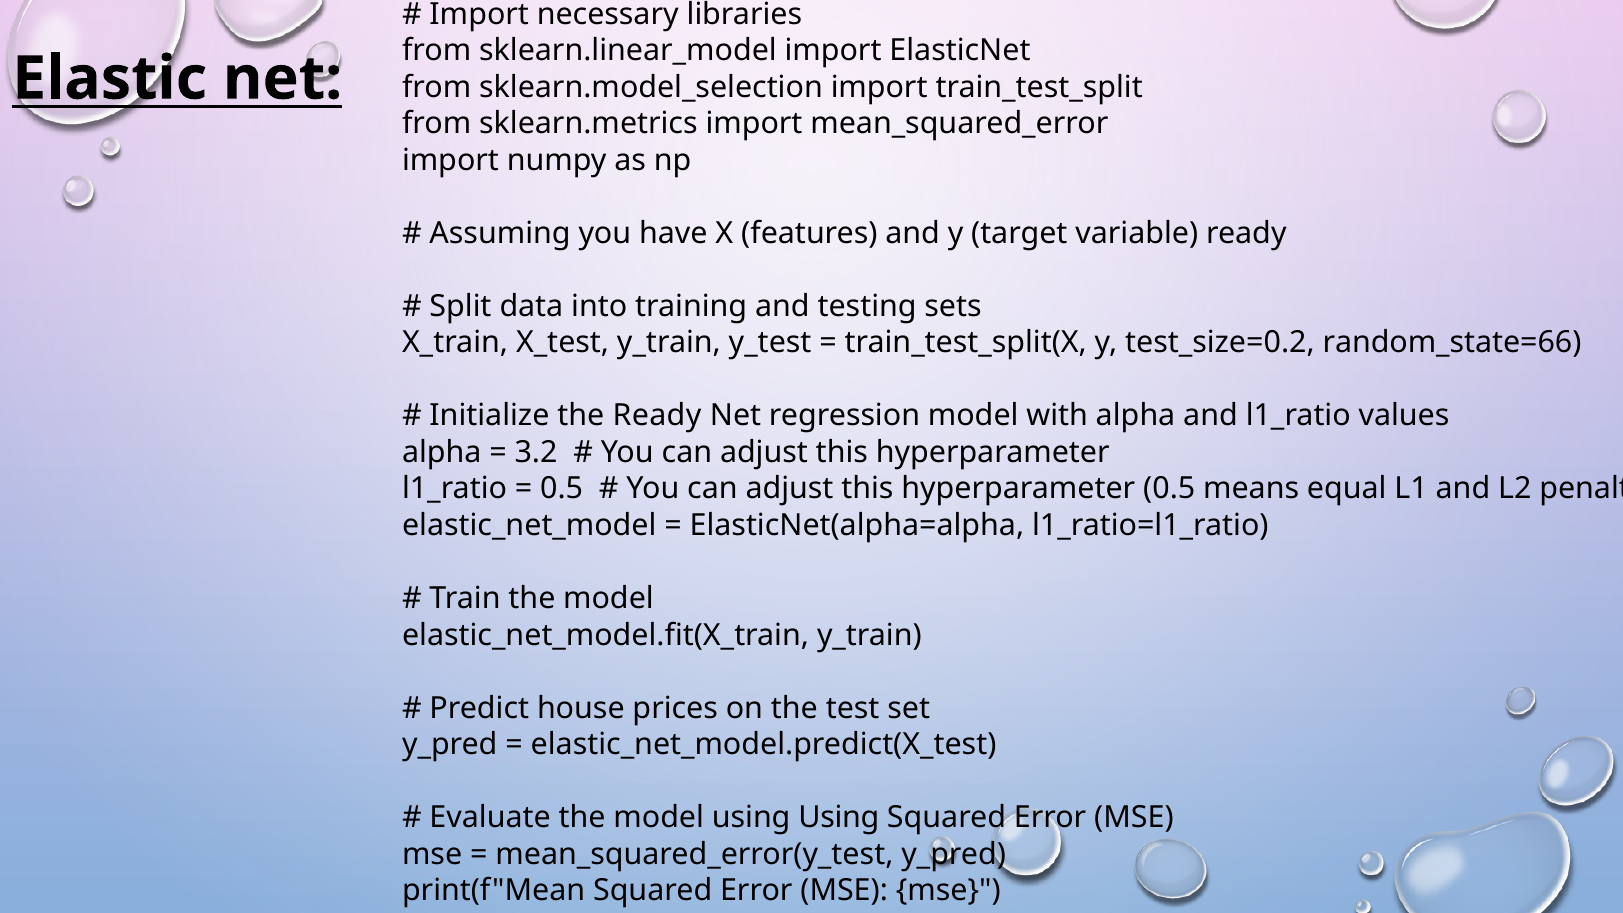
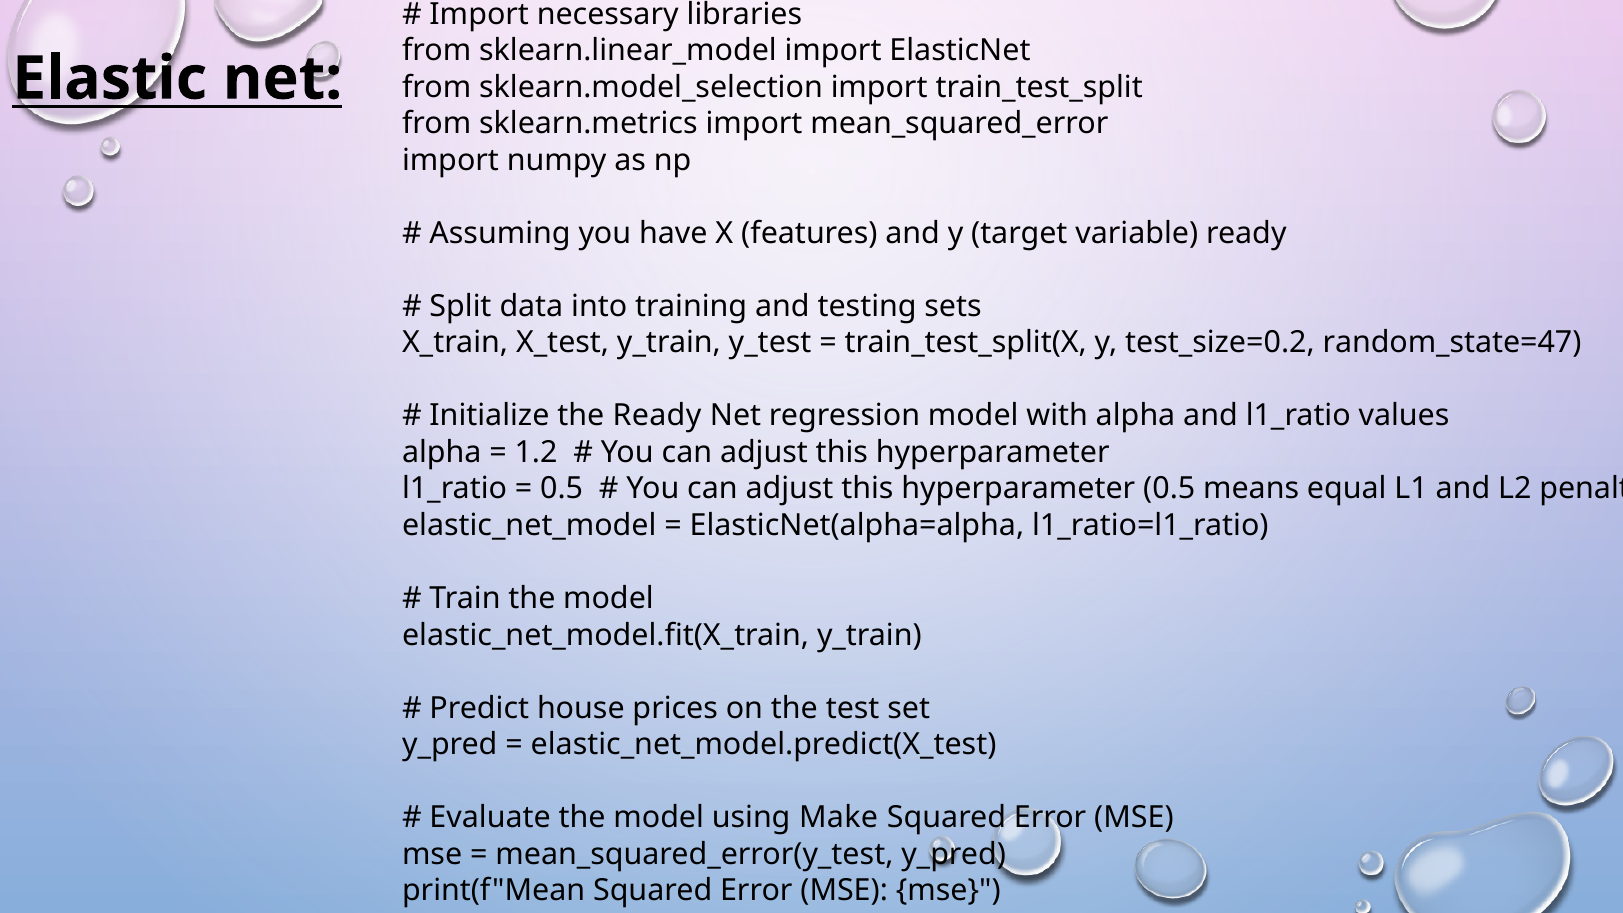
random_state=66: random_state=66 -> random_state=47 (1452, 343)
3.2: 3.2 -> 1.2 (536, 452)
using Using: Using -> Make (839, 818)
